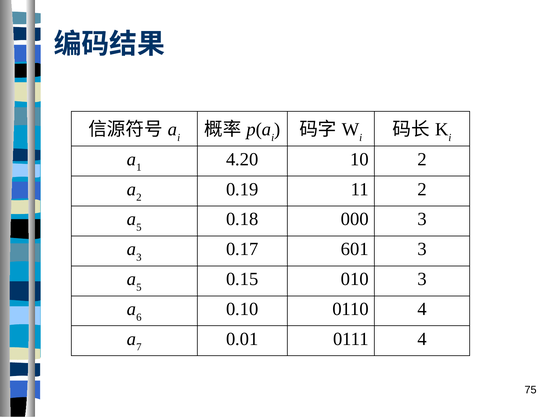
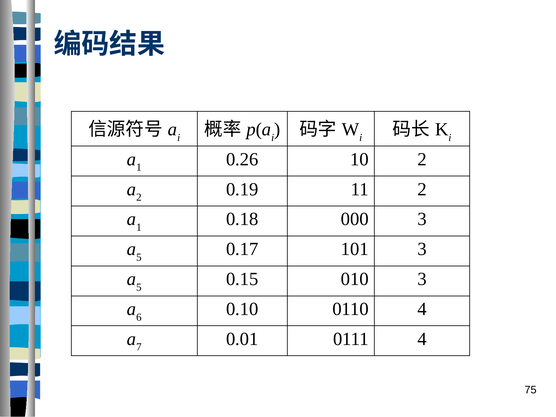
4.20: 4.20 -> 0.26 (242, 159)
5: 5 -> 1 (139, 227)
3: 3 -> 5 (139, 257)
601: 601 -> 101 (355, 249)
